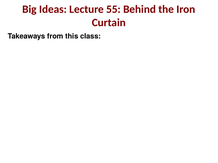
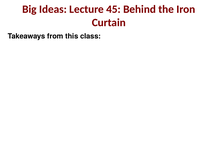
55: 55 -> 45 (113, 9)
